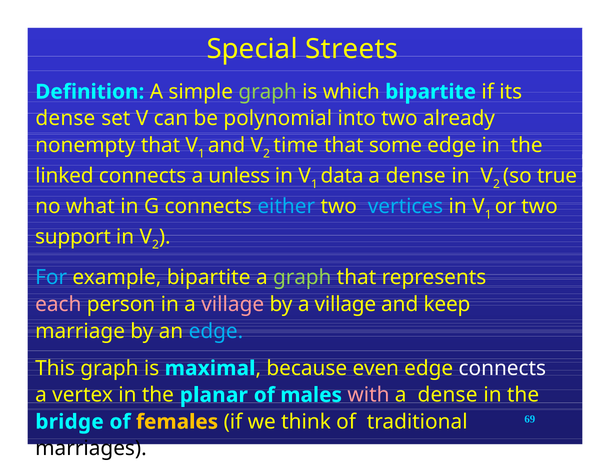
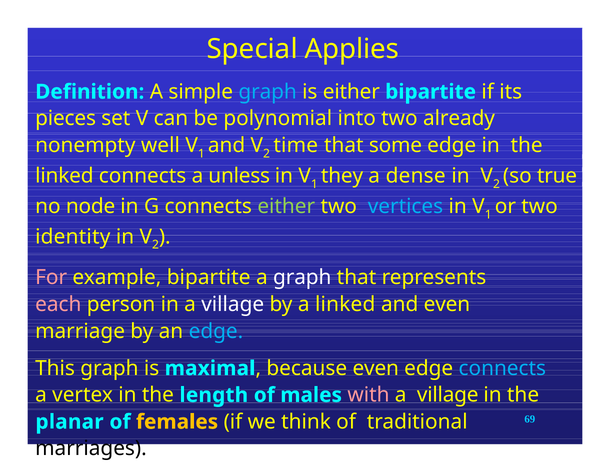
Streets: Streets -> Applies (352, 49)
graph colour: light green -> light blue (268, 92)
is which: which -> either (351, 92)
dense: dense -> pieces (66, 118)
nonempty that: that -> well (160, 145)
data: data -> they (342, 176)
what: what -> node (91, 206)
either colour: light blue -> light green (286, 206)
support: support -> identity (73, 237)
For colour: light blue -> pink (51, 277)
graph colour: light green -> white (302, 277)
village colour: pink -> white (233, 304)
by a village: village -> linked (345, 304)
and keep: keep -> even (447, 304)
connects colour: white -> light blue (502, 368)
planar: planar -> length (214, 395)
dense: dense -> village (448, 395)
bridge: bridge -> planar (70, 421)
